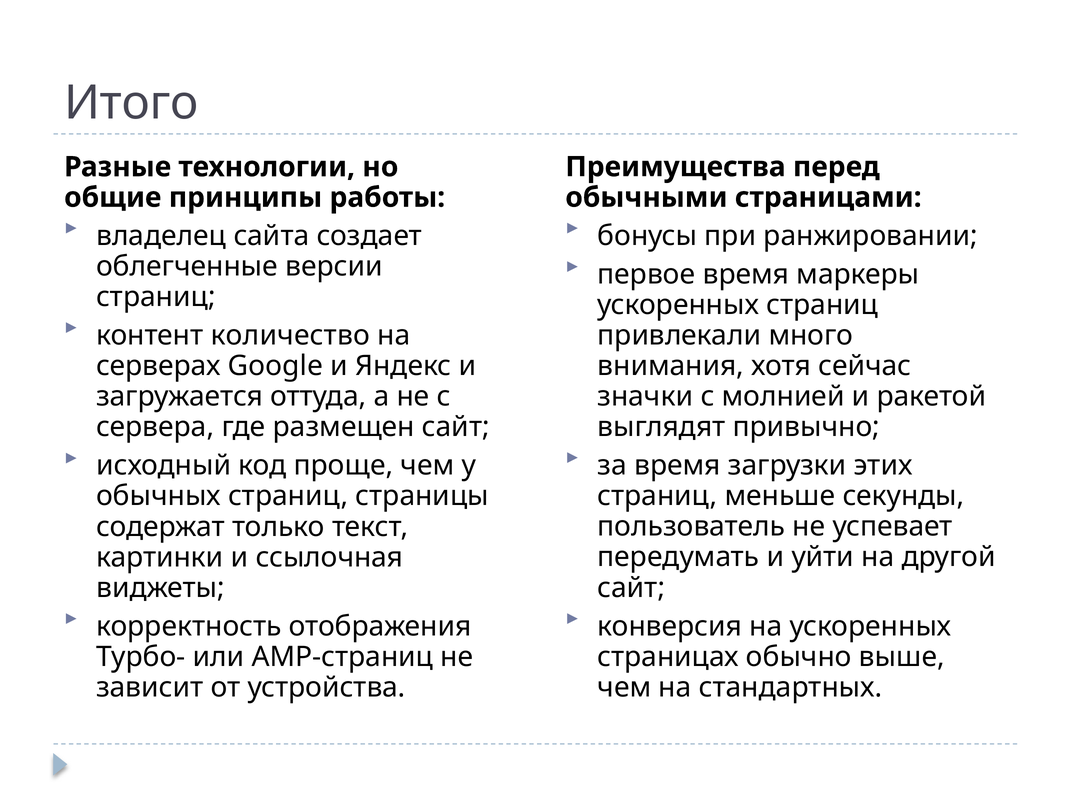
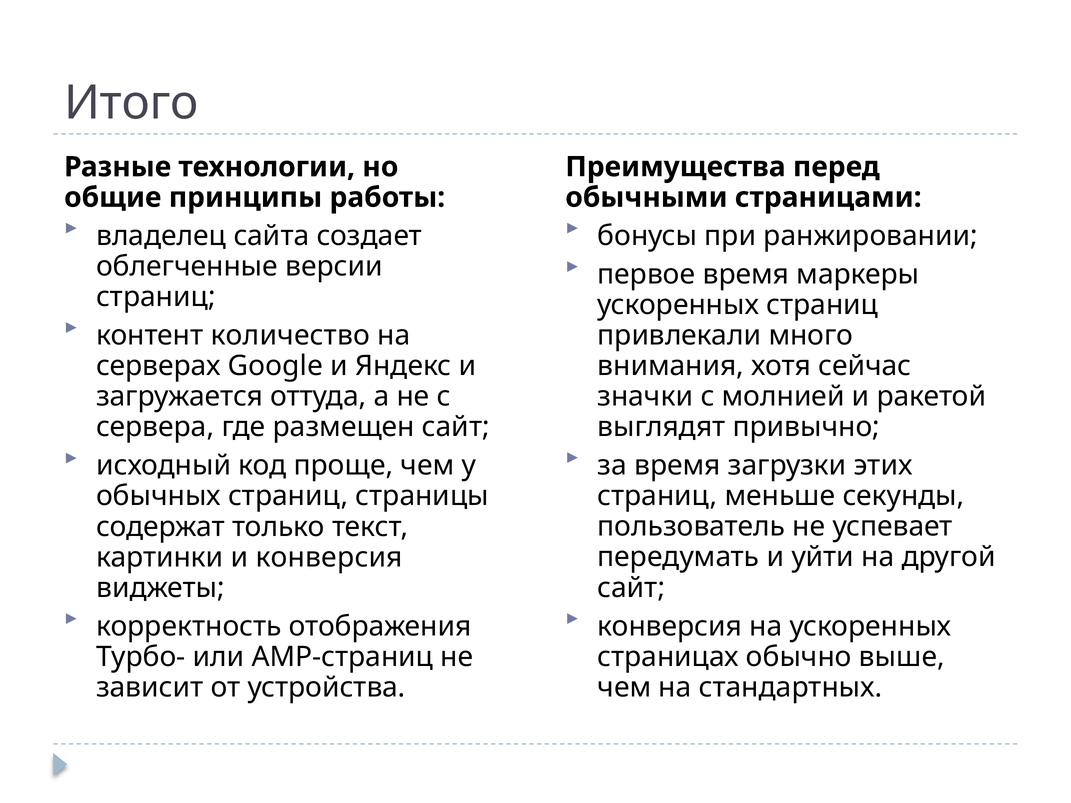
и ссылочная: ссылочная -> конверсия (329, 557)
